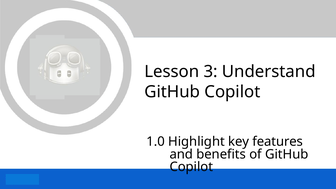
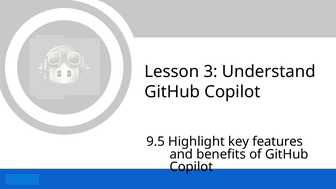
1.0: 1.0 -> 9.5 (156, 142)
